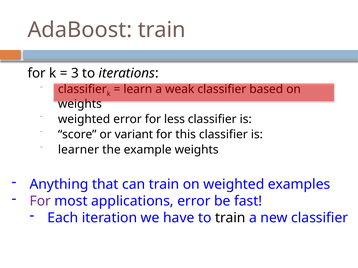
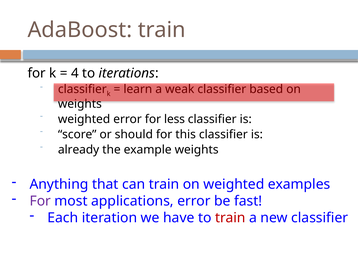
3: 3 -> 4 (75, 73)
variant: variant -> should (134, 135)
learner: learner -> already (79, 150)
train colour: black -> red (230, 218)
